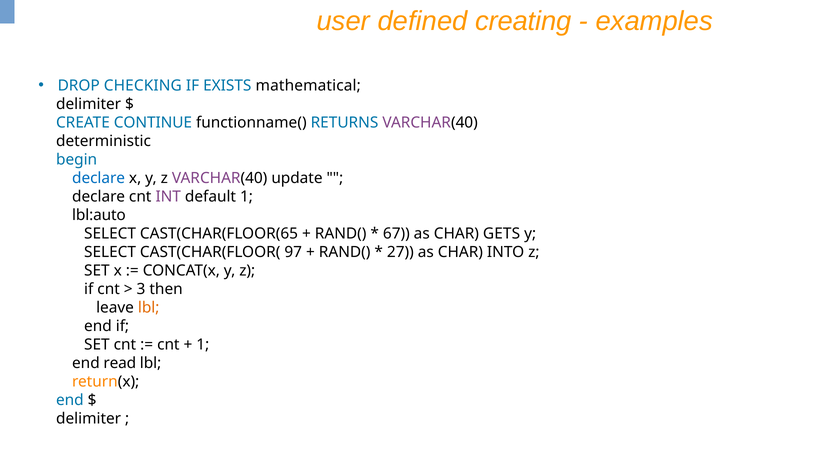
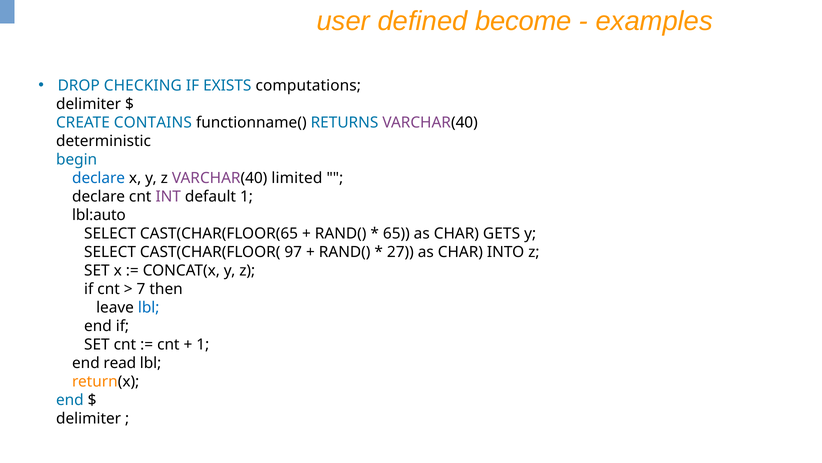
creating: creating -> become (523, 21)
mathematical: mathematical -> computations (308, 85)
CONTINUE: CONTINUE -> CONTAINS (153, 122)
update: update -> limited (297, 178)
67: 67 -> 65 (396, 233)
3: 3 -> 7 (141, 289)
lbl colour: orange -> blue (149, 307)
